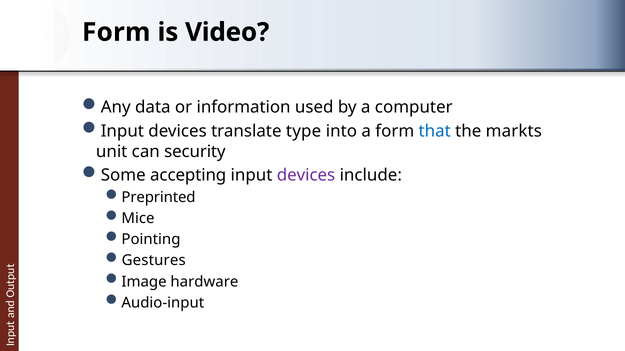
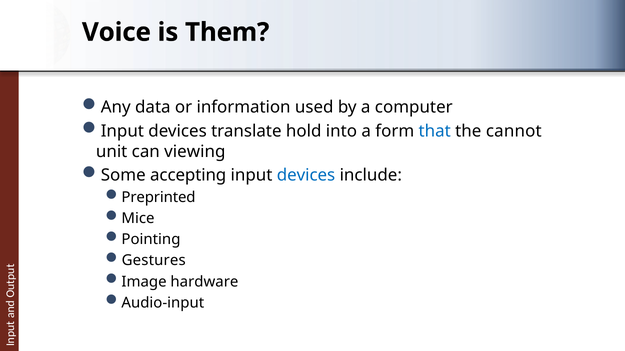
Form: Form -> Voice (116, 32)
Video: Video -> Them (227, 32)
type: type -> hold (304, 131)
markts: markts -> cannot (514, 131)
security: security -> viewing (195, 152)
devices colour: purple -> blue (306, 176)
